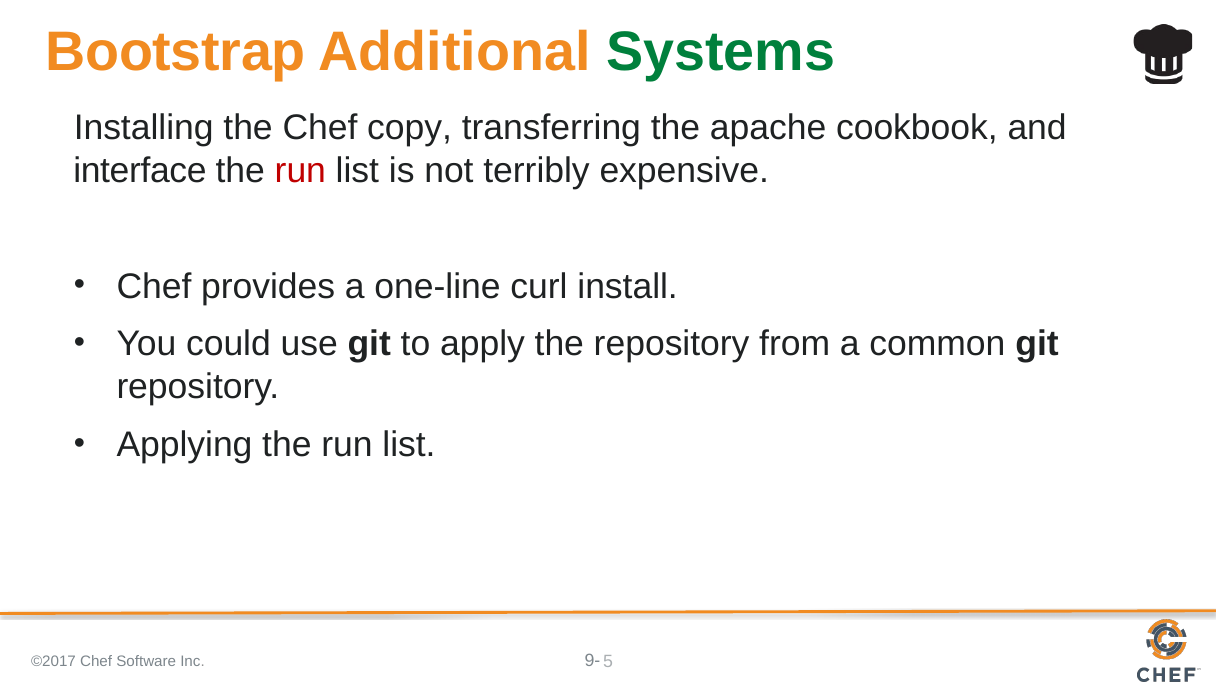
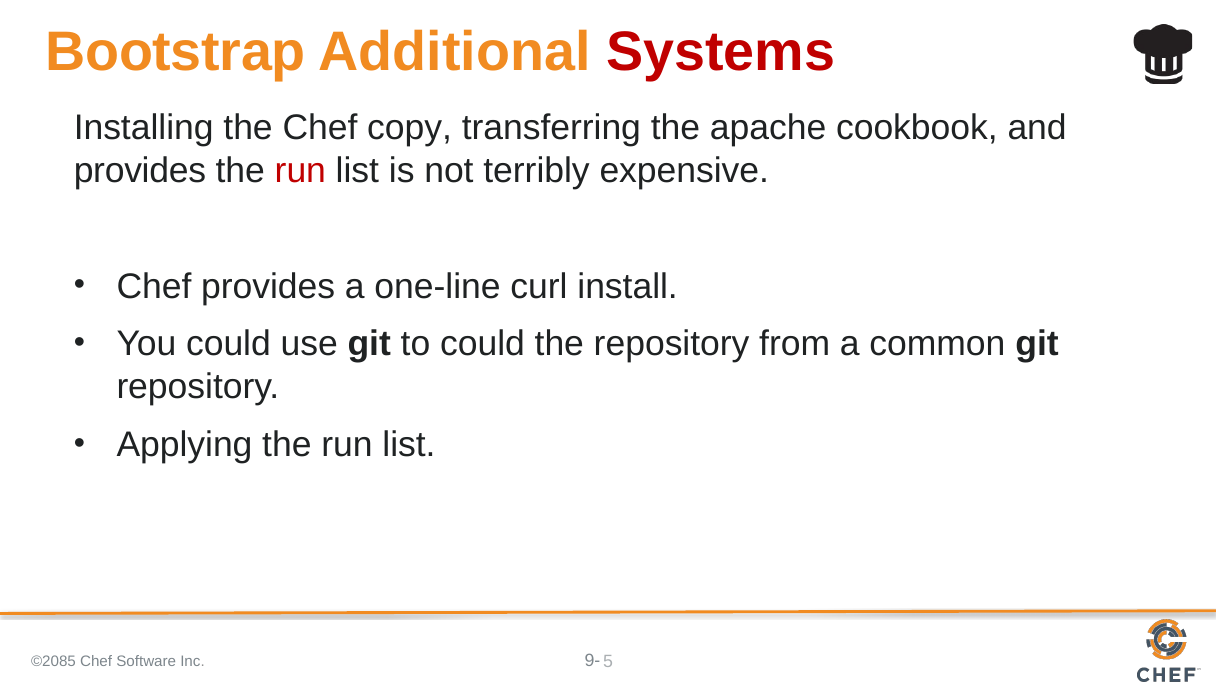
Systems colour: green -> red (721, 53)
interface: interface -> provides (140, 171)
to apply: apply -> could (483, 344)
©2017: ©2017 -> ©2085 (54, 662)
